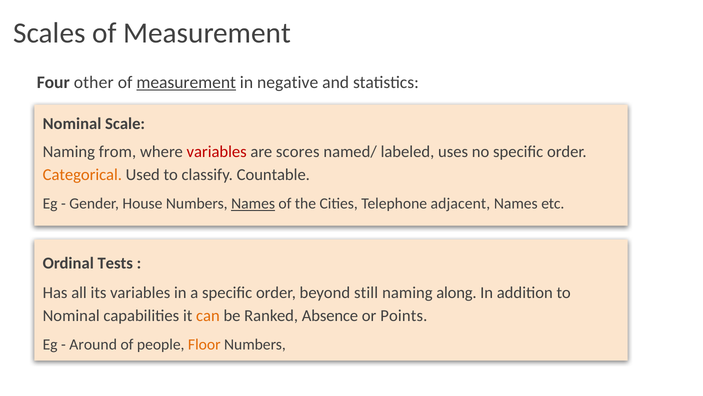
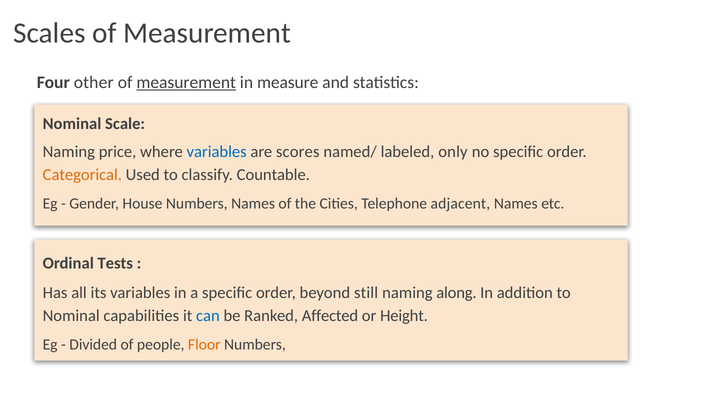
negative: negative -> measure (288, 82)
from: from -> price (118, 152)
variables colour: red -> blue (217, 152)
uses: uses -> only (453, 152)
Names underline: present -> none (253, 204)
can colour: orange -> blue (208, 315)
Absence: Absence -> Affected (330, 315)
Points: Points -> Height (404, 315)
Around: Around -> Divided (93, 344)
